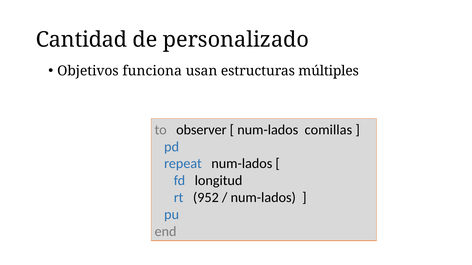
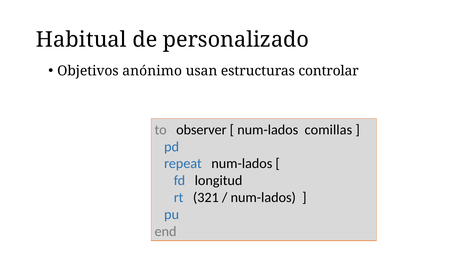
Cantidad: Cantidad -> Habitual (81, 40)
funciona: funciona -> anónimo (152, 71)
múltiples: múltiples -> controlar (329, 71)
952: 952 -> 321 (206, 198)
